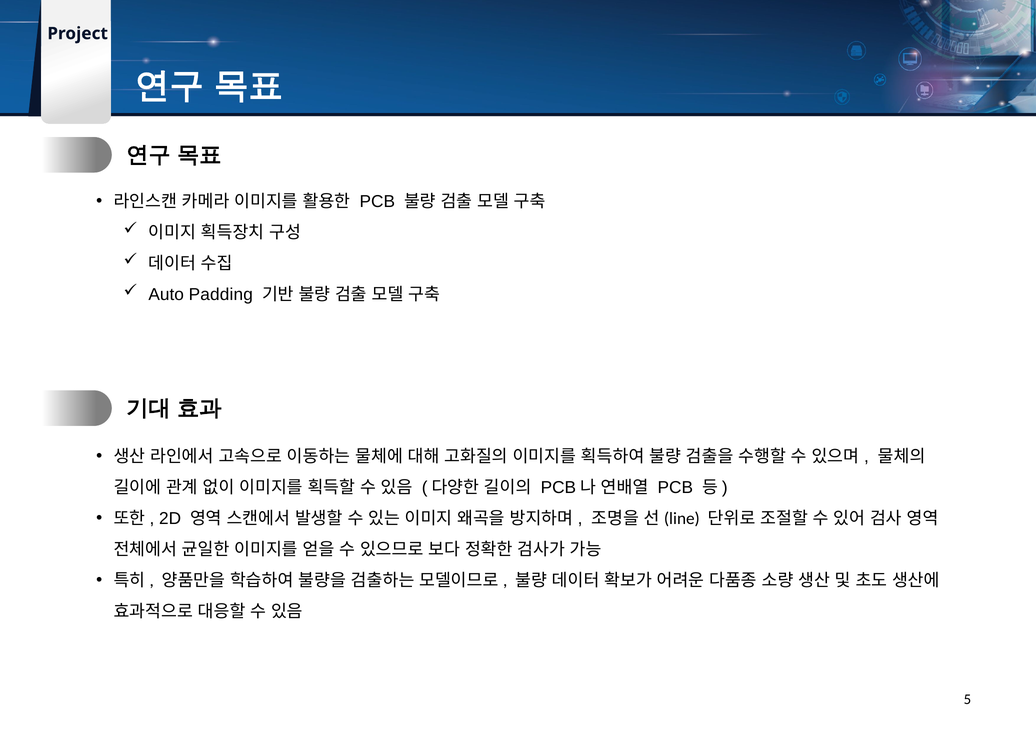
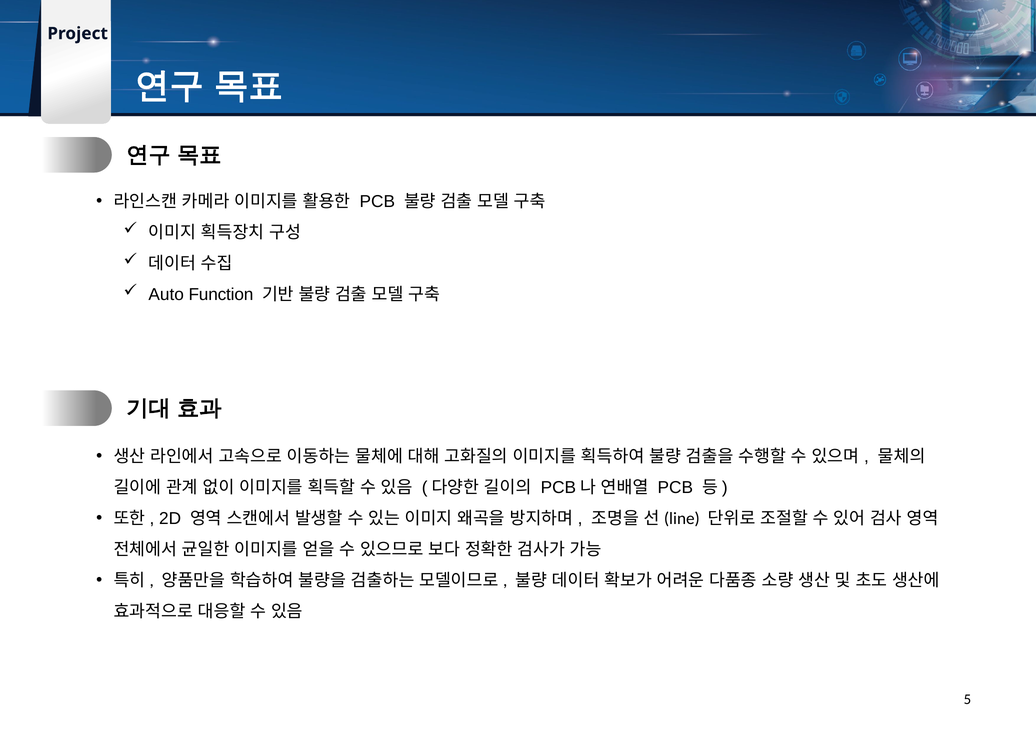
Padding: Padding -> Function (221, 295)
